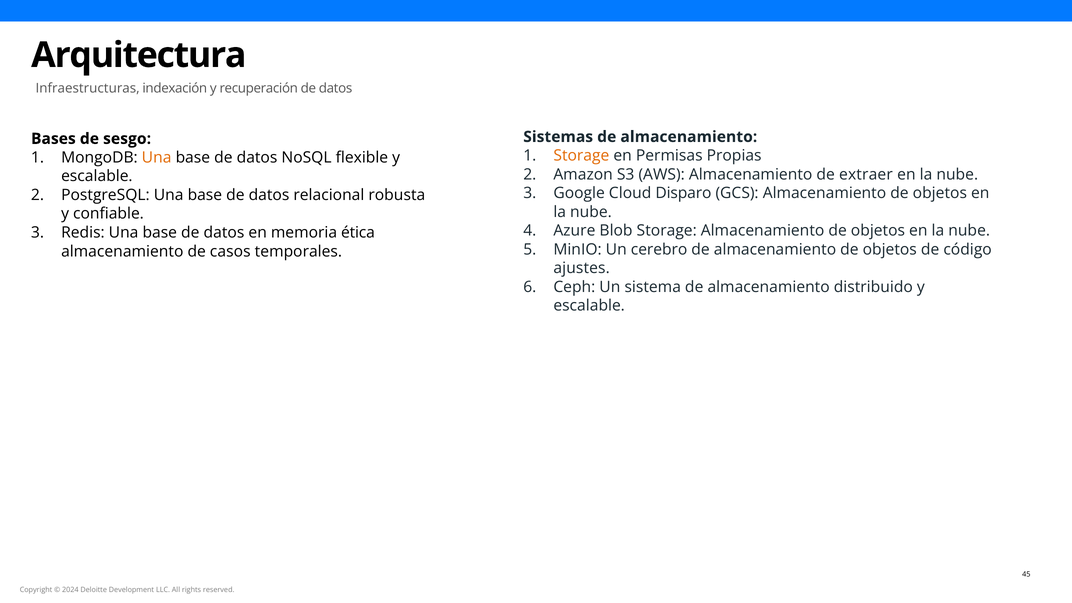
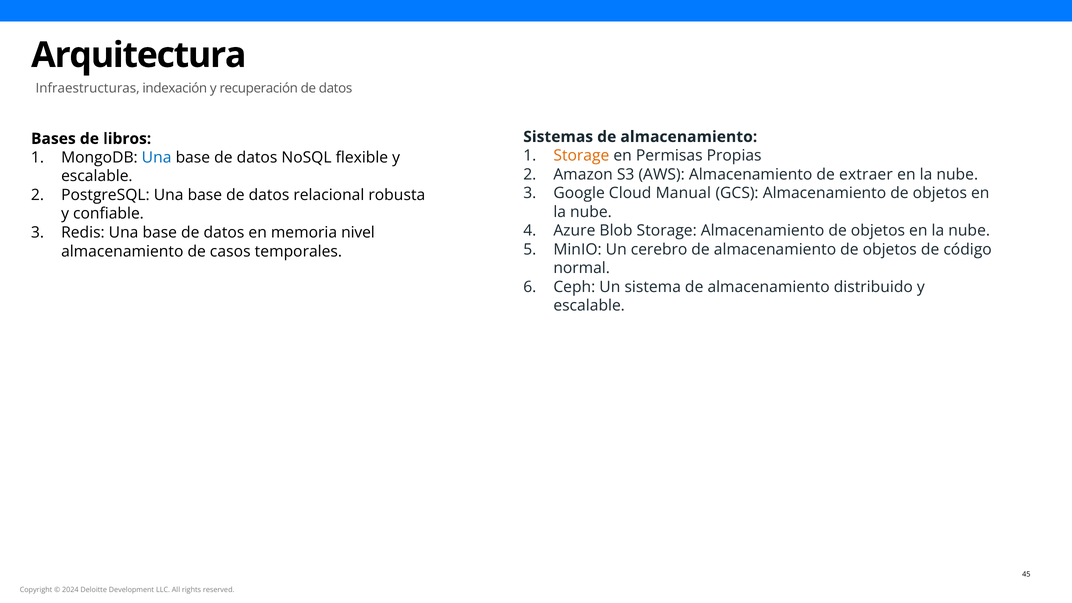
sesgo: sesgo -> libros (127, 139)
Una colour: orange -> blue (157, 158)
Disparo: Disparo -> Manual (683, 193)
ética: ética -> nivel (358, 233)
ajustes: ajustes -> normal (582, 268)
